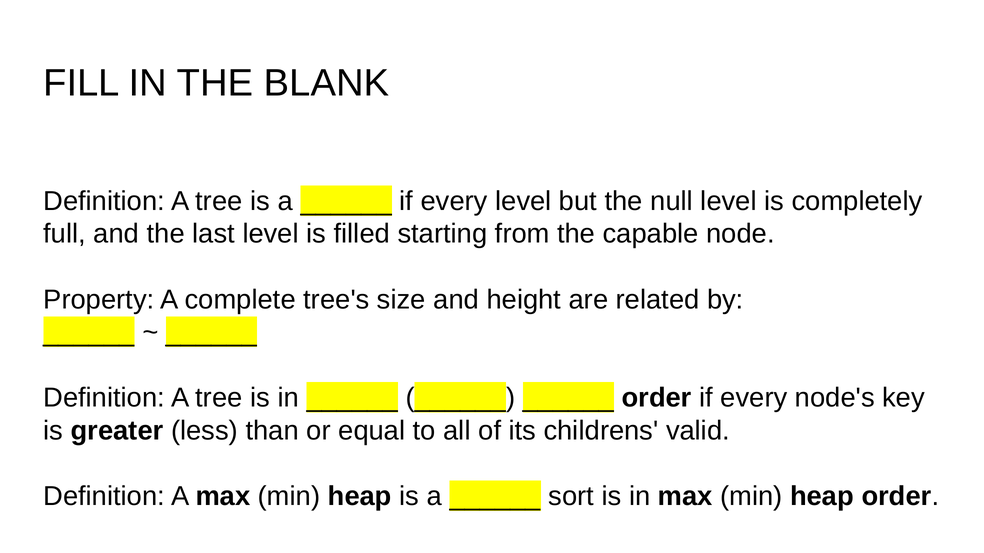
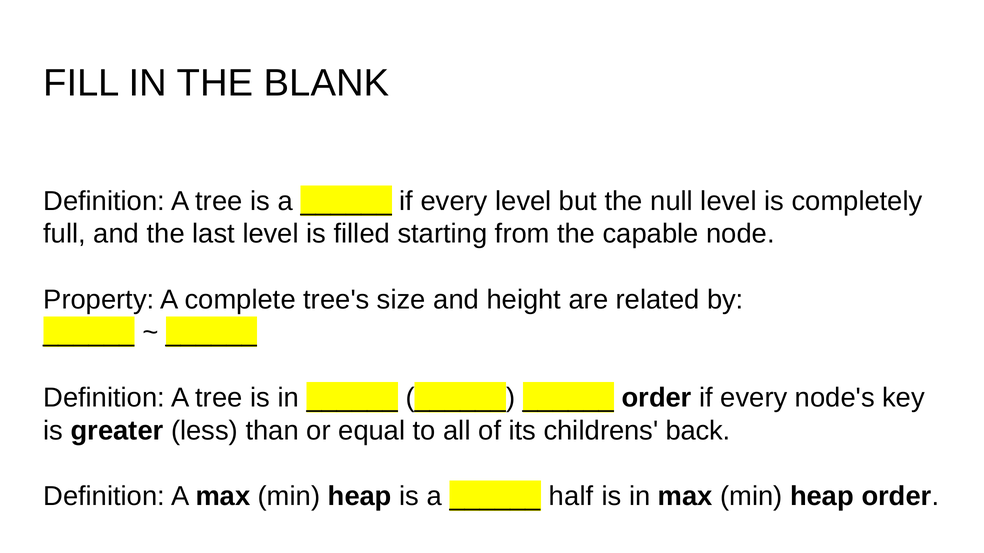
valid: valid -> back (698, 431)
sort: sort -> half (571, 497)
